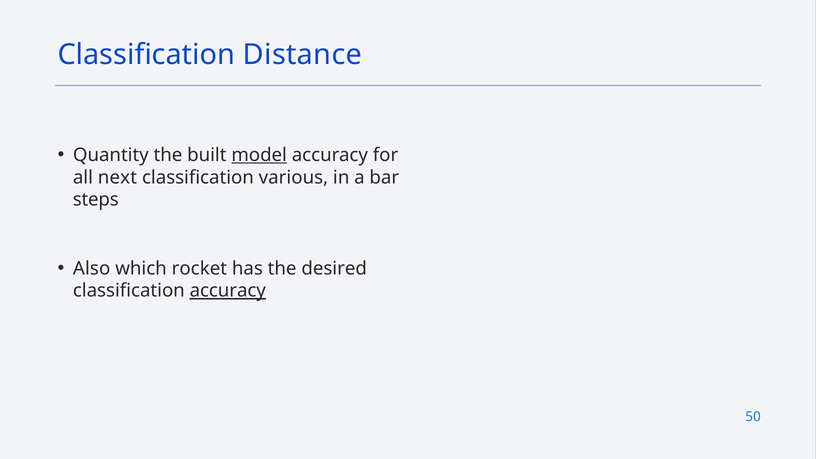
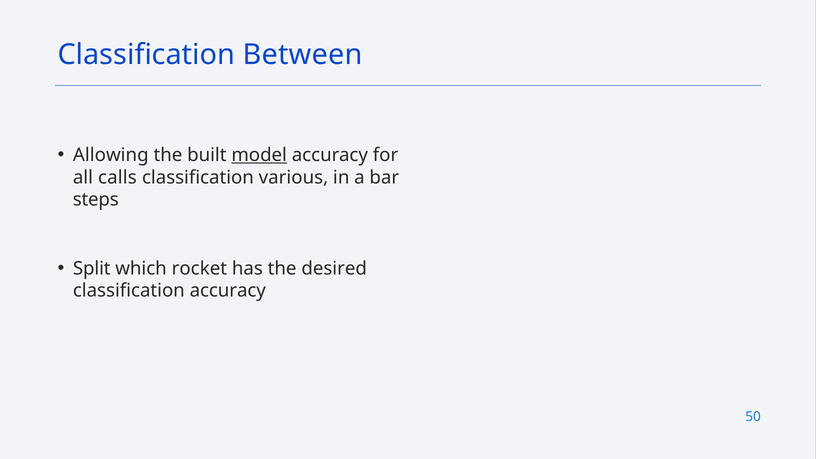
Distance: Distance -> Between (302, 55)
Quantity: Quantity -> Allowing (111, 155)
next: next -> calls (117, 177)
Also: Also -> Split (92, 268)
accuracy underline: present -> none (228, 291)
